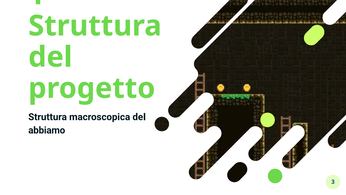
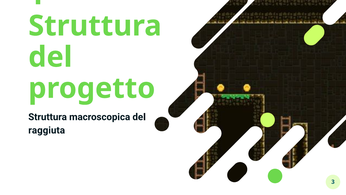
abbiamo: abbiamo -> raggiuta (47, 130)
